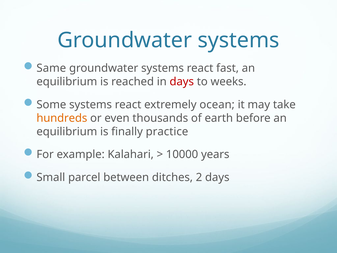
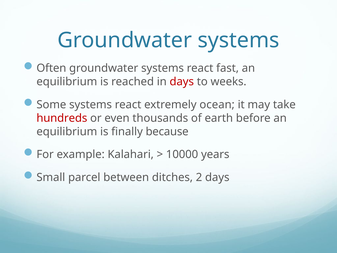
Same: Same -> Often (51, 68)
hundreds colour: orange -> red (62, 118)
practice: practice -> because (167, 131)
